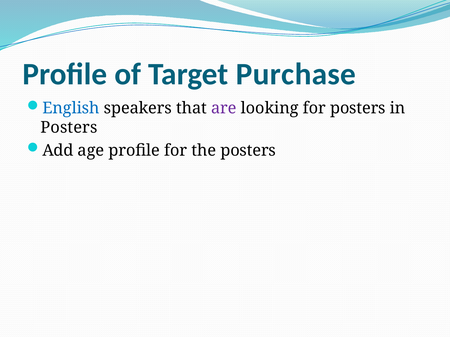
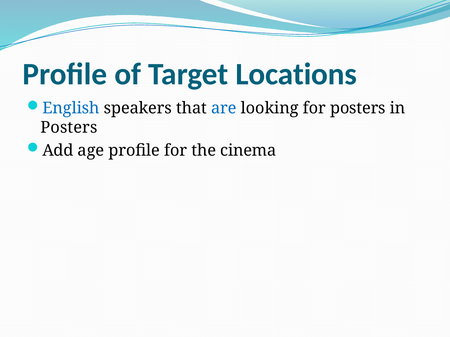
Purchase: Purchase -> Locations (296, 74)
are colour: purple -> blue (224, 108)
the posters: posters -> cinema (248, 151)
